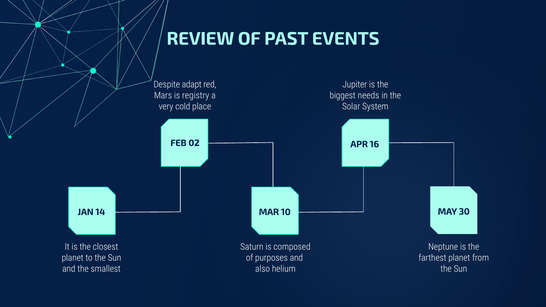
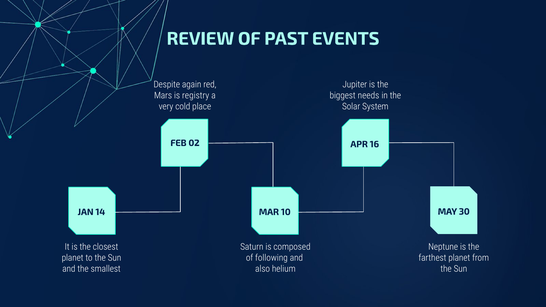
adapt: adapt -> again (192, 85)
purposes: purposes -> following (271, 258)
